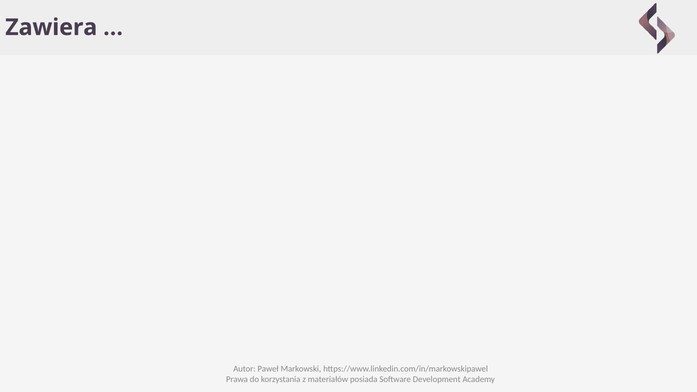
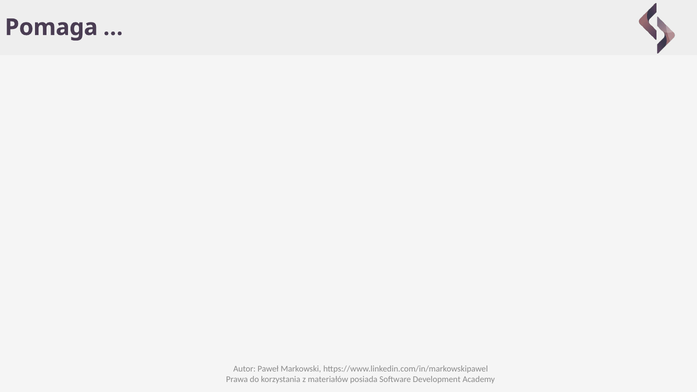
Zawiera: Zawiera -> Pomaga (51, 27)
